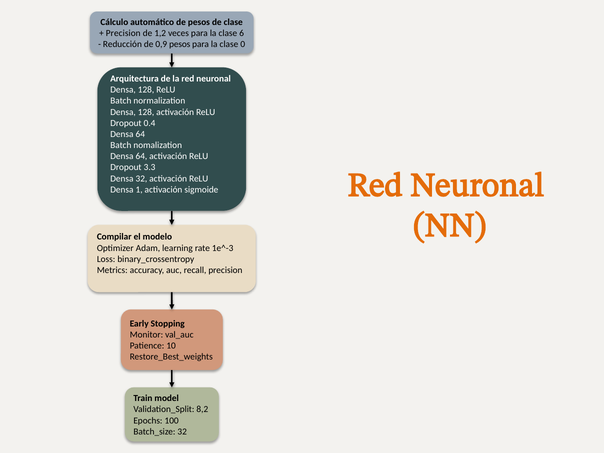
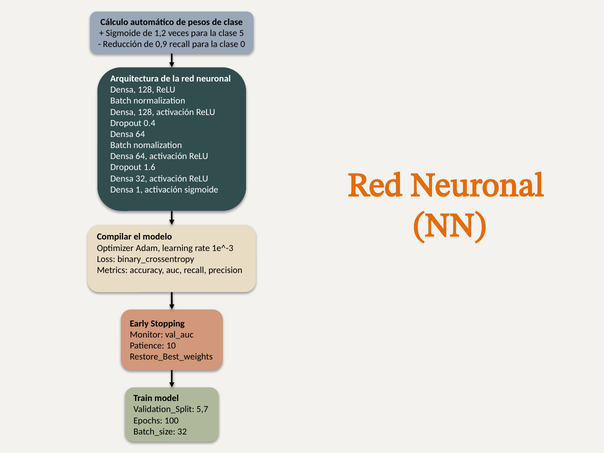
Precision: Precision -> Sigmoide (123, 33)
6: 6 -> 5 (242, 33)
0,9 pesos: pesos -> recall (180, 44)
3.3: 3.3 -> 1.6 (150, 167)
8,2: 8,2 -> 5,7 (202, 409)
